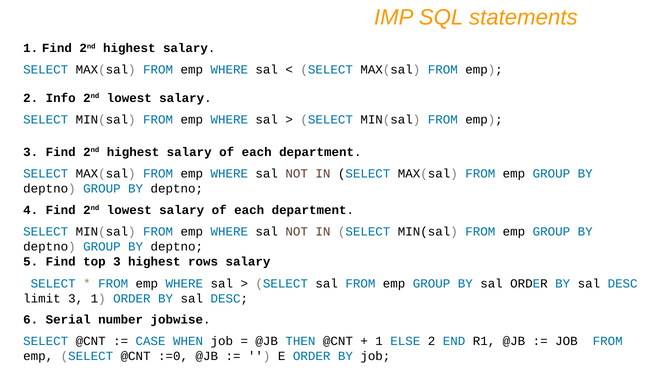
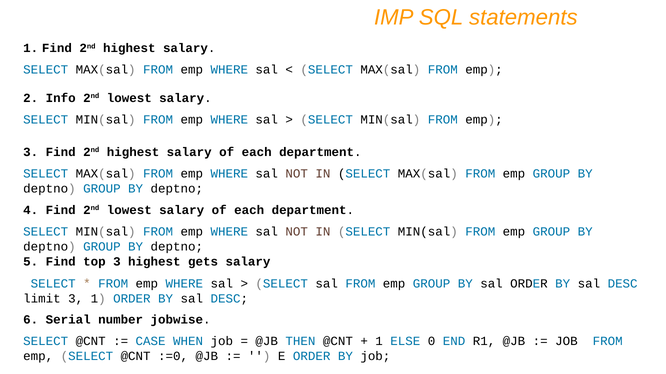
rows: rows -> gets (203, 262)
ELSE 2: 2 -> 0 (432, 342)
